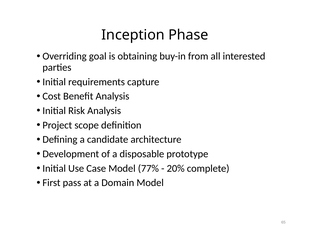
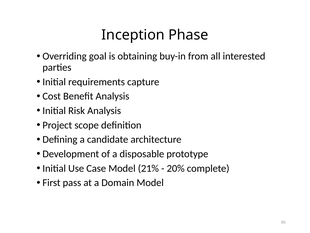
77%: 77% -> 21% (148, 168)
